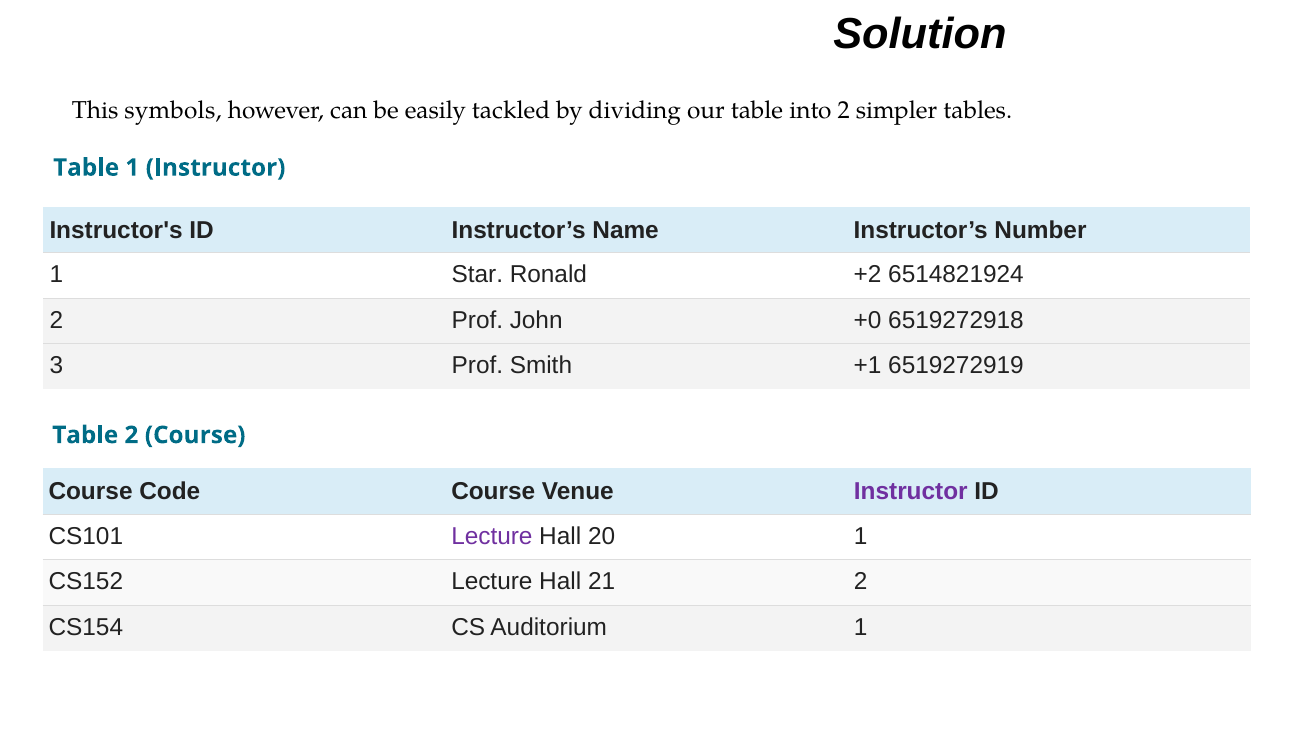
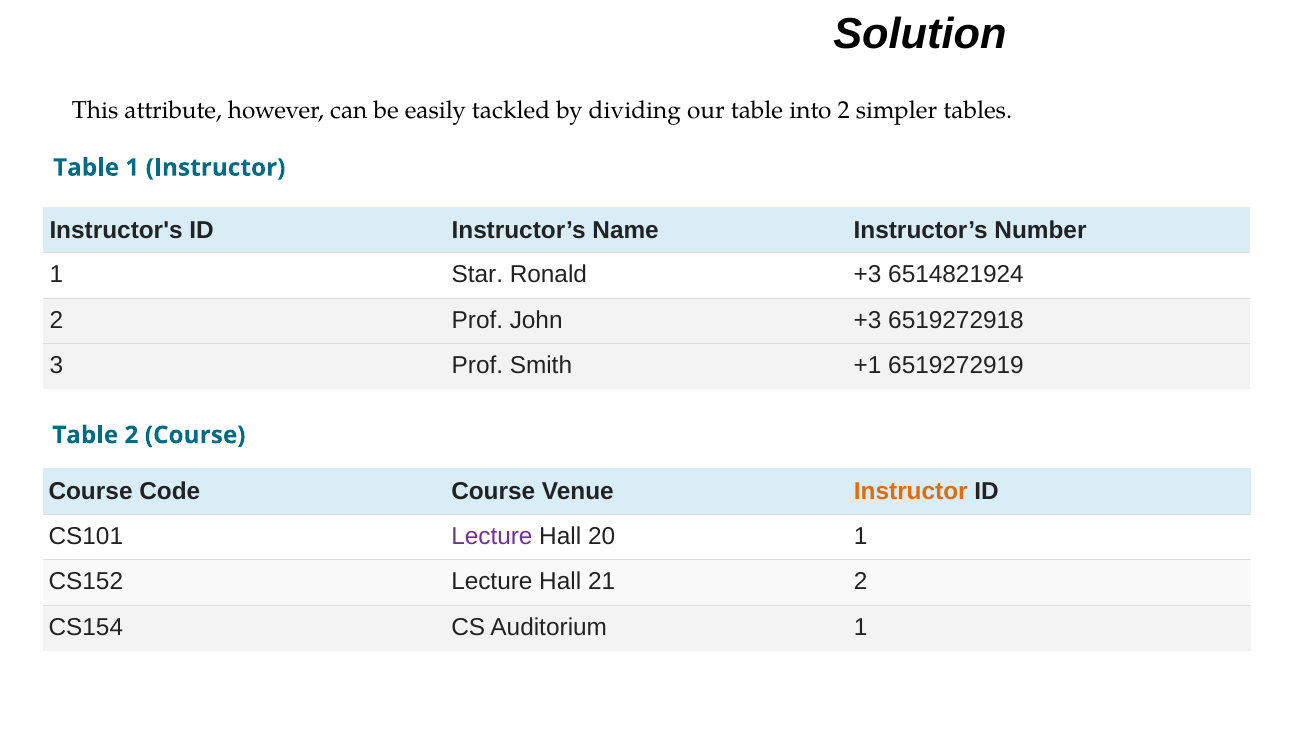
symbols: symbols -> attribute (173, 111)
Ronald +2: +2 -> +3 (868, 275)
John +0: +0 -> +3 (868, 320)
Instructor colour: purple -> orange (911, 492)
